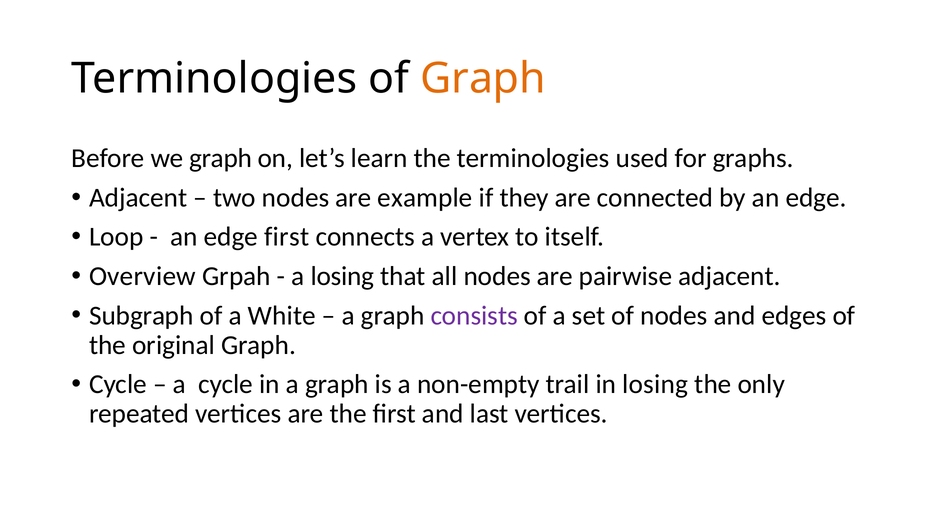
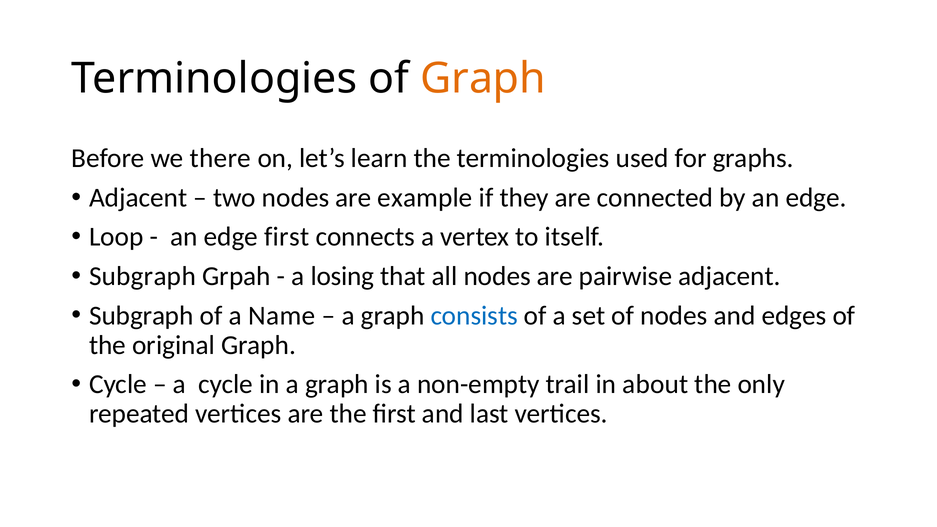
we graph: graph -> there (220, 158)
Overview: Overview -> Subgraph (142, 276)
White: White -> Name (282, 316)
consists colour: purple -> blue (474, 316)
in losing: losing -> about (655, 384)
